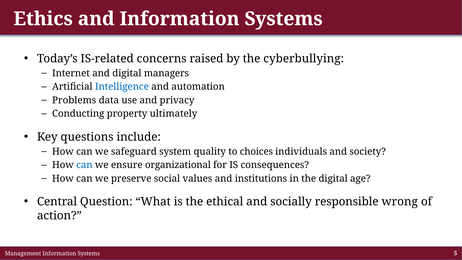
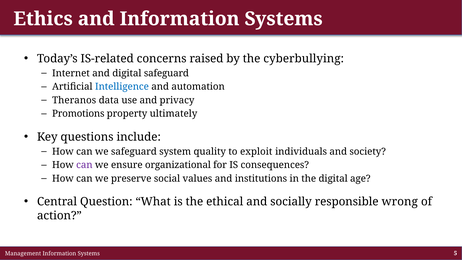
digital managers: managers -> safeguard (166, 73)
Problems: Problems -> Theranos (74, 100)
Conducting: Conducting -> Promotions (78, 114)
choices: choices -> exploit (256, 152)
can colour: blue -> purple (84, 165)
